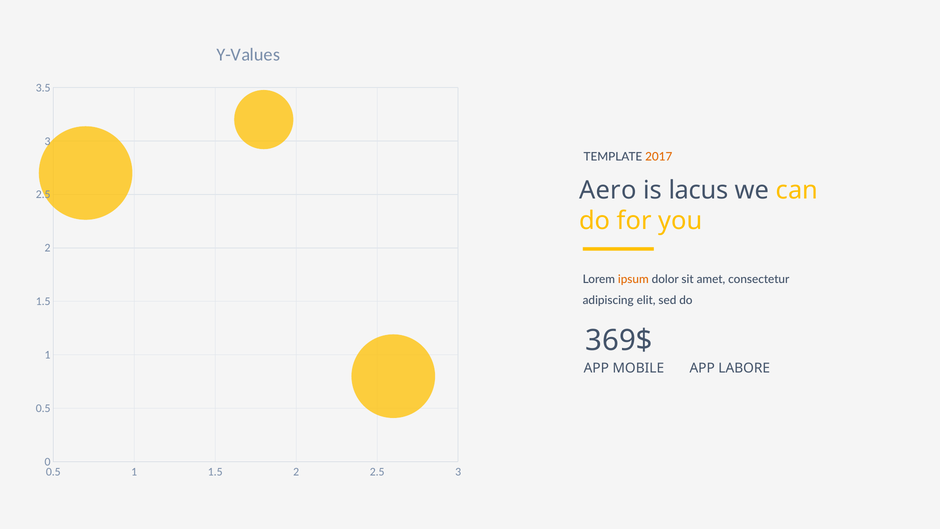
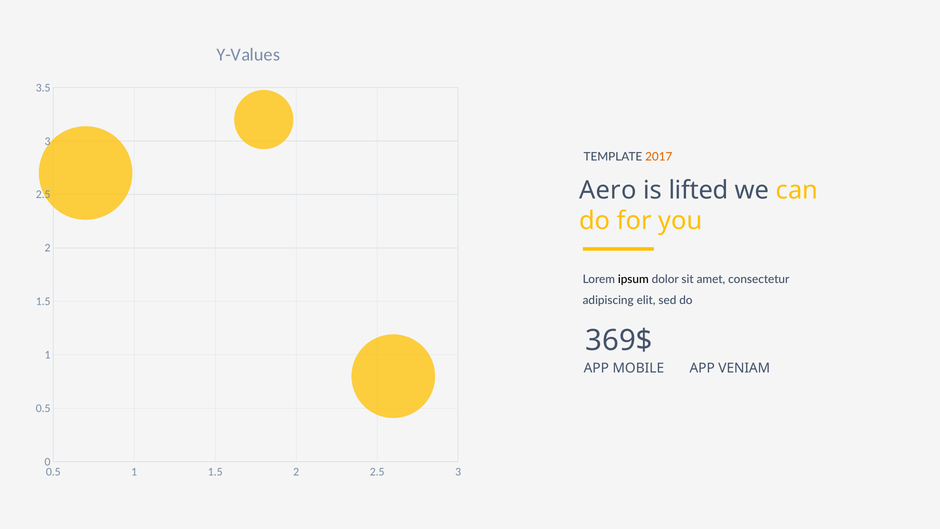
lacus: lacus -> lifted (698, 190)
ipsum colour: orange -> black (633, 279)
LABORE: LABORE -> VENIAM (744, 368)
